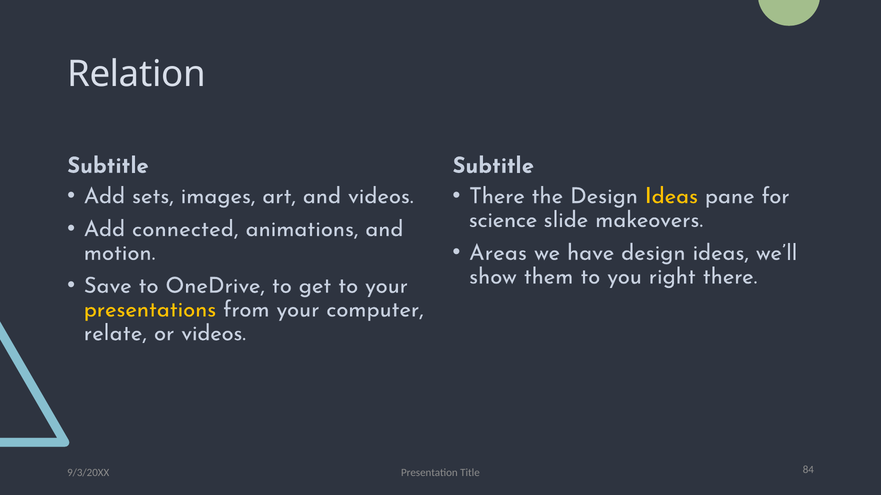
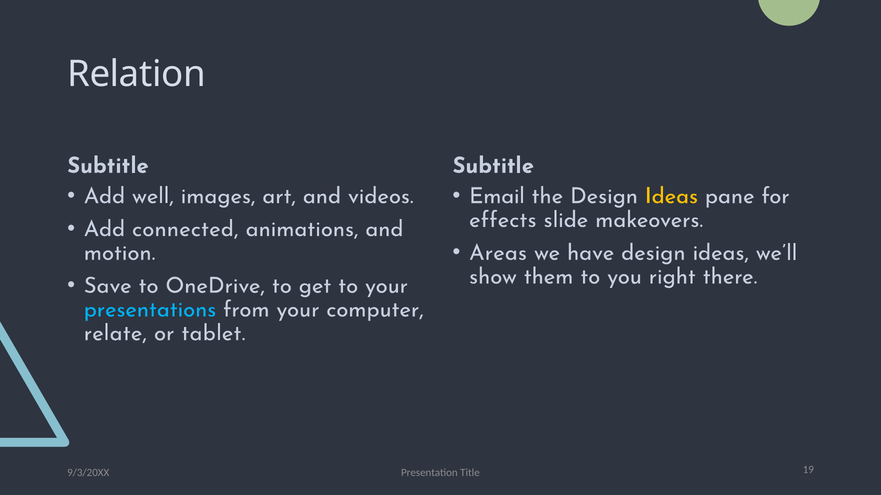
sets: sets -> well (153, 196)
There: There -> Email (497, 196)
science: science -> effects (503, 220)
presentations colour: yellow -> light blue (150, 310)
or videos: videos -> tablet (213, 333)
84: 84 -> 19 (808, 470)
